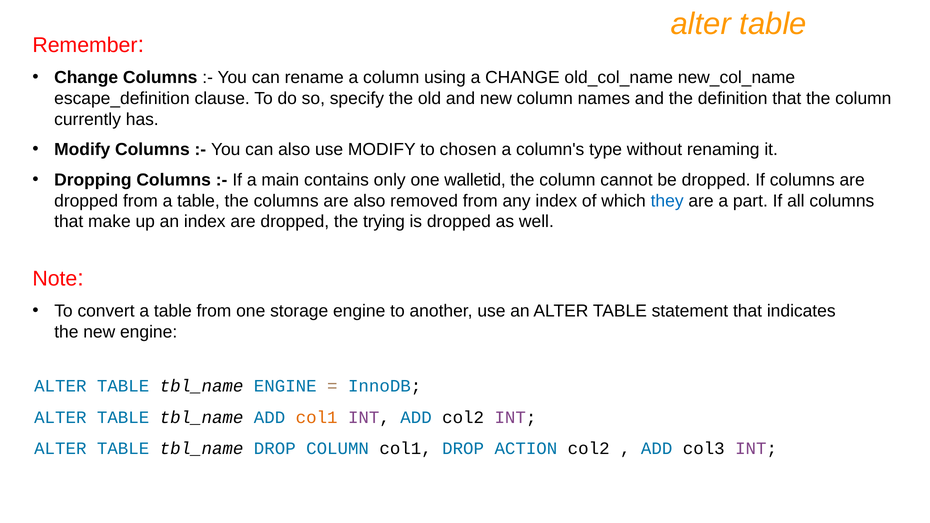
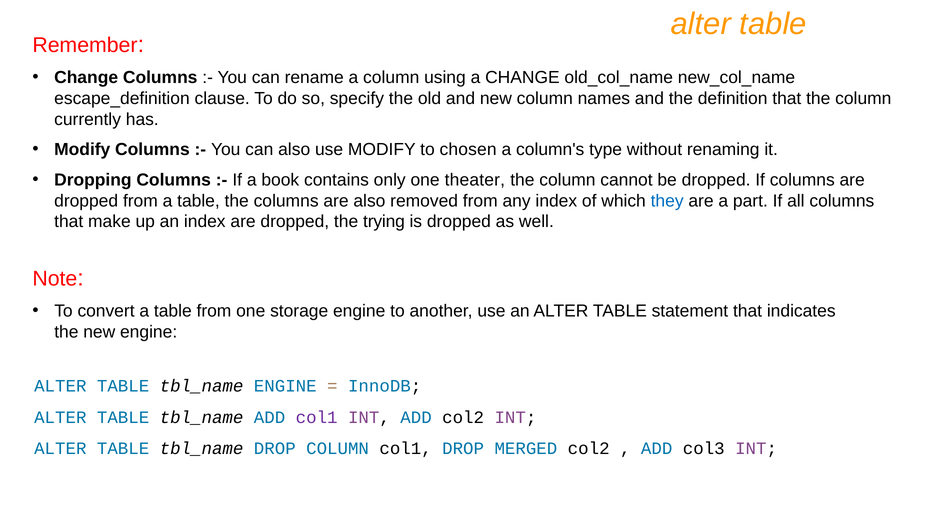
main: main -> book (280, 180)
walletid: walletid -> theater (475, 180)
col1 colour: orange -> purple (317, 417)
ACTION: ACTION -> MERGED (526, 449)
